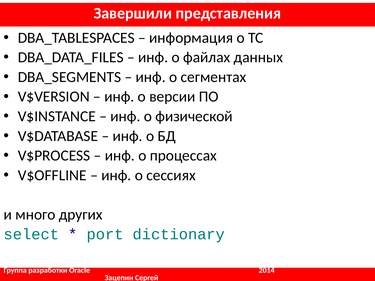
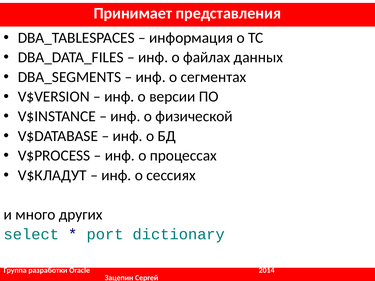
Завершили: Завершили -> Принимает (133, 13)
V$OFFLINE: V$OFFLINE -> V$КЛАДУТ (52, 175)
